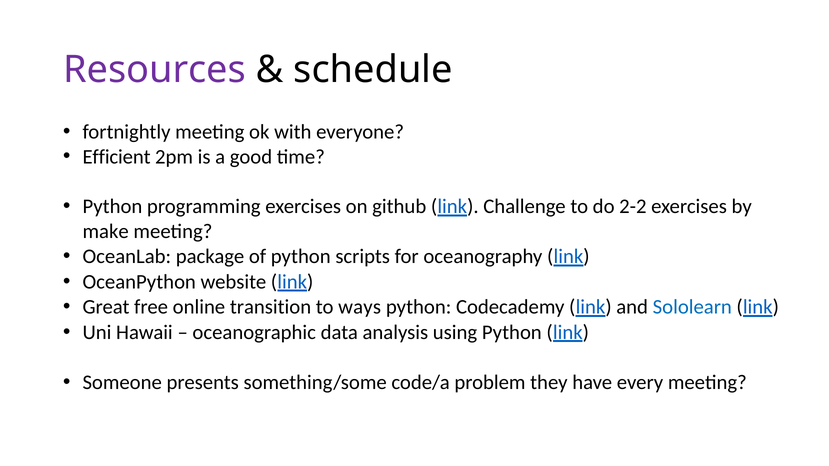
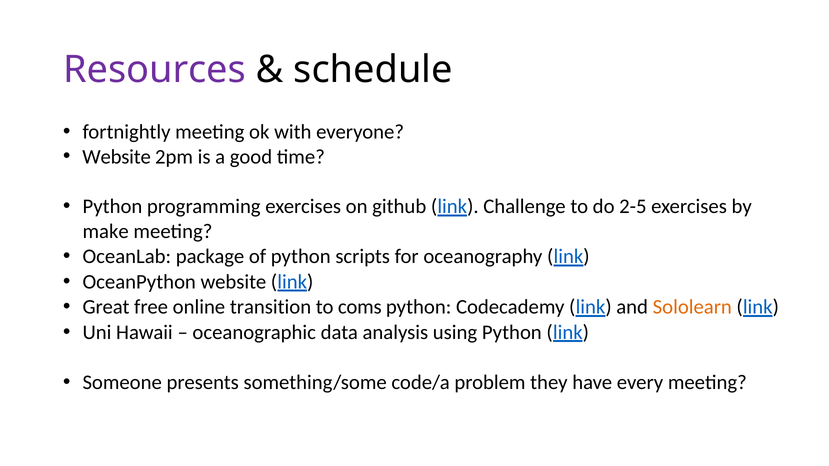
Efficient: Efficient -> Website (117, 157)
2-2: 2-2 -> 2-5 (633, 207)
ways: ways -> coms (360, 307)
Sololearn colour: blue -> orange (692, 307)
